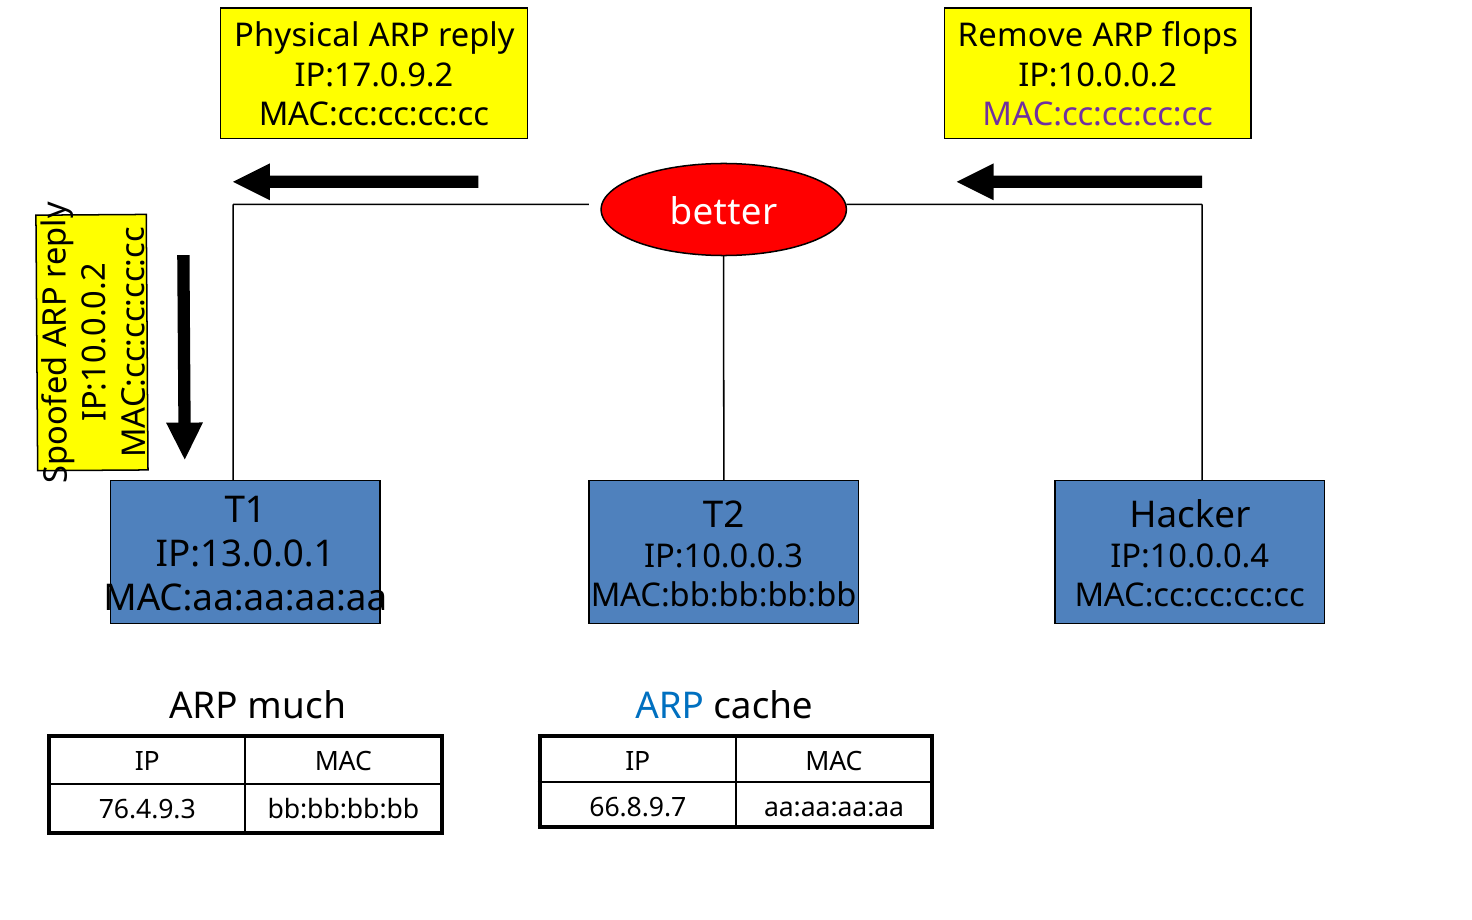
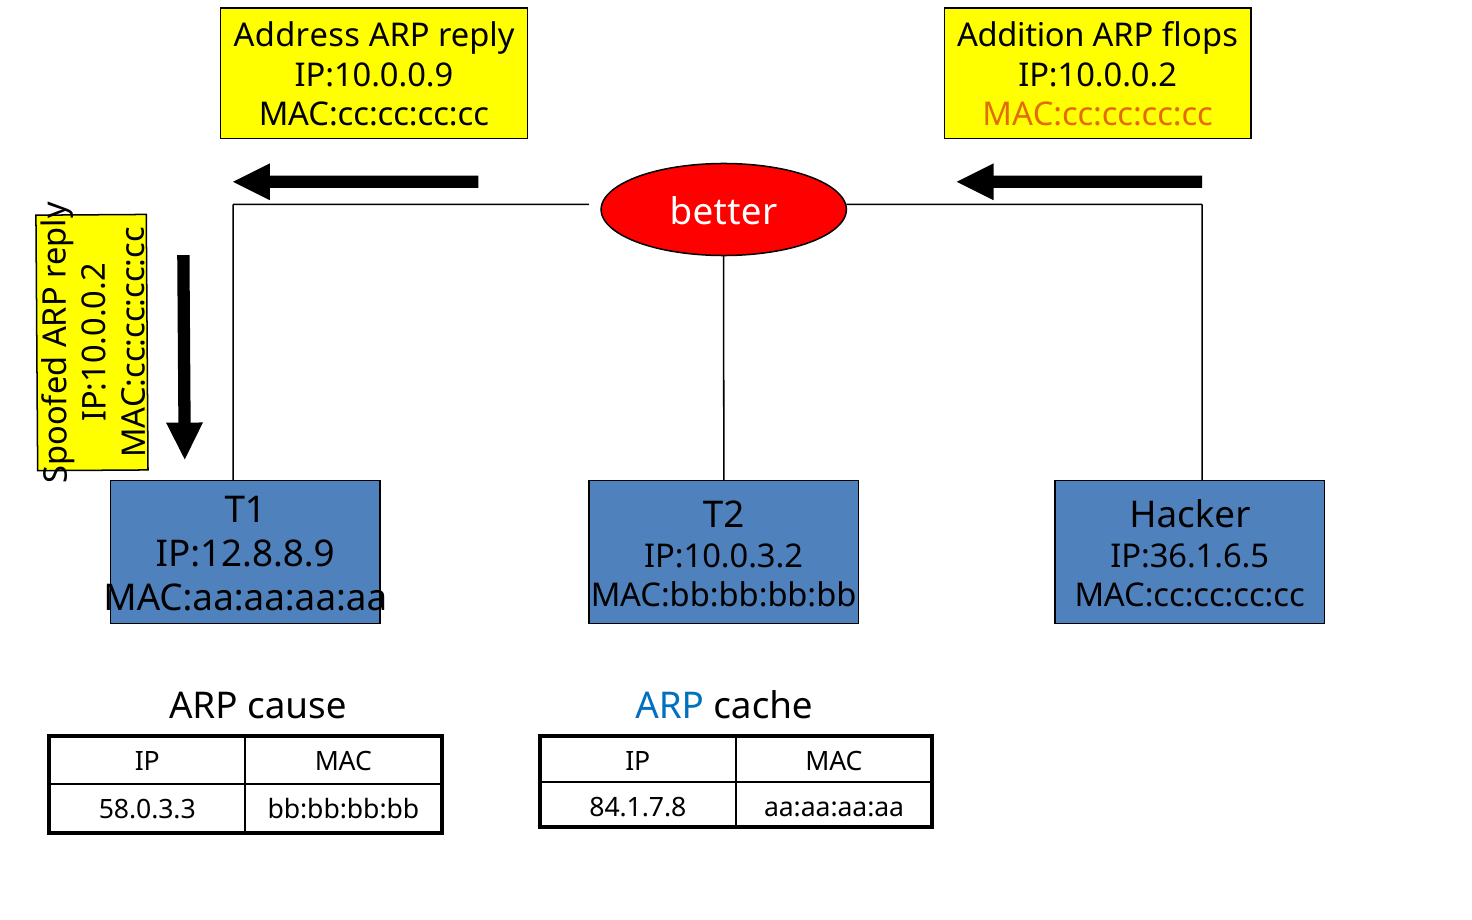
Physical: Physical -> Address (297, 36)
Remove: Remove -> Addition (1021, 36)
IP:17.0.9.2: IP:17.0.9.2 -> IP:10.0.0.9 (374, 75)
MAC:cc:cc:cc:cc colour: purple -> orange (1098, 115)
IP:13.0.0.1: IP:13.0.0.1 -> IP:12.8.8.9 (245, 555)
IP:10.0.0.3: IP:10.0.0.3 -> IP:10.0.3.2 (724, 557)
IP:10.0.0.4: IP:10.0.0.4 -> IP:36.1.6.5 (1190, 557)
much: much -> cause (297, 707)
66.8.9.7: 66.8.9.7 -> 84.1.7.8 (638, 807)
76.4.9.3: 76.4.9.3 -> 58.0.3.3 (147, 810)
